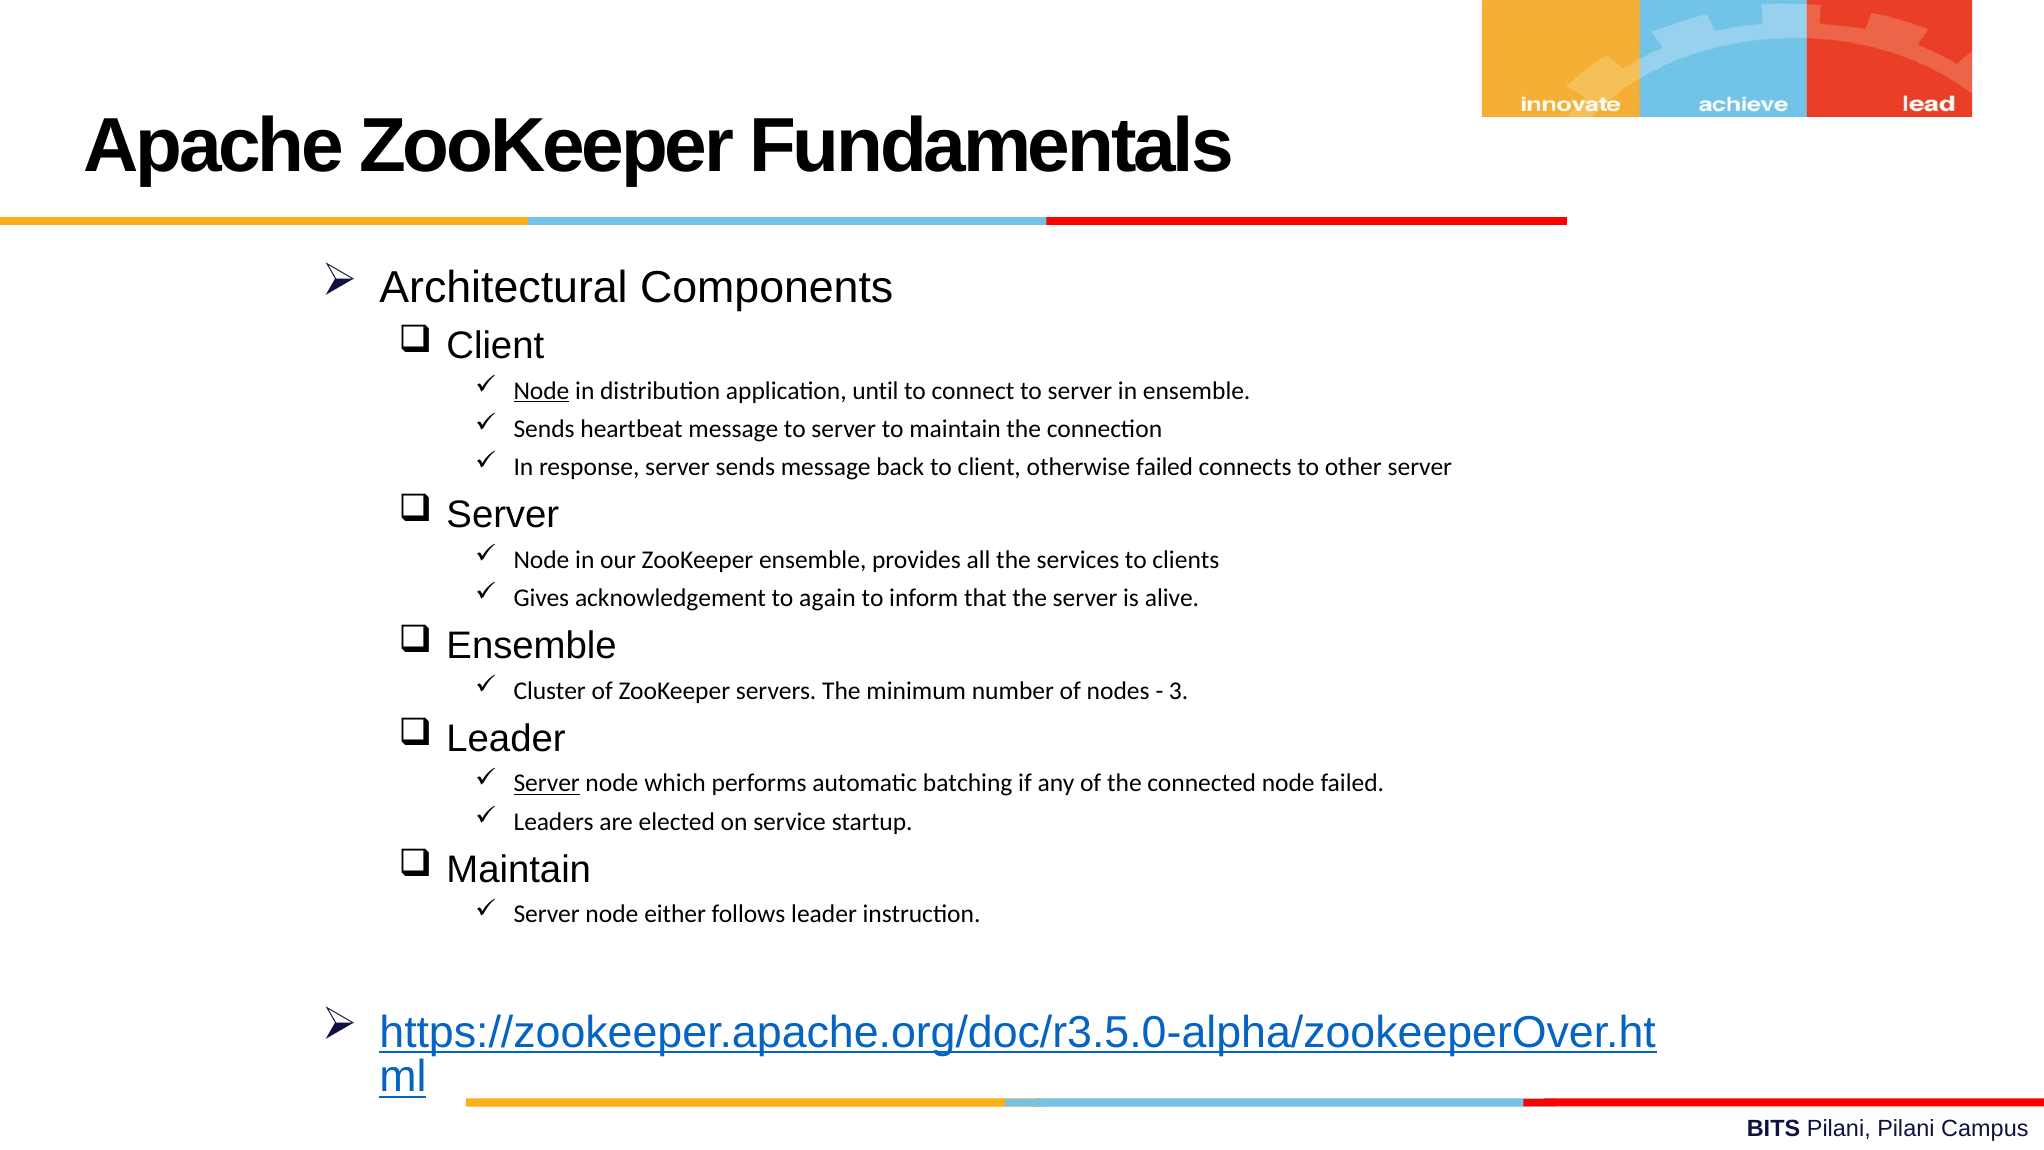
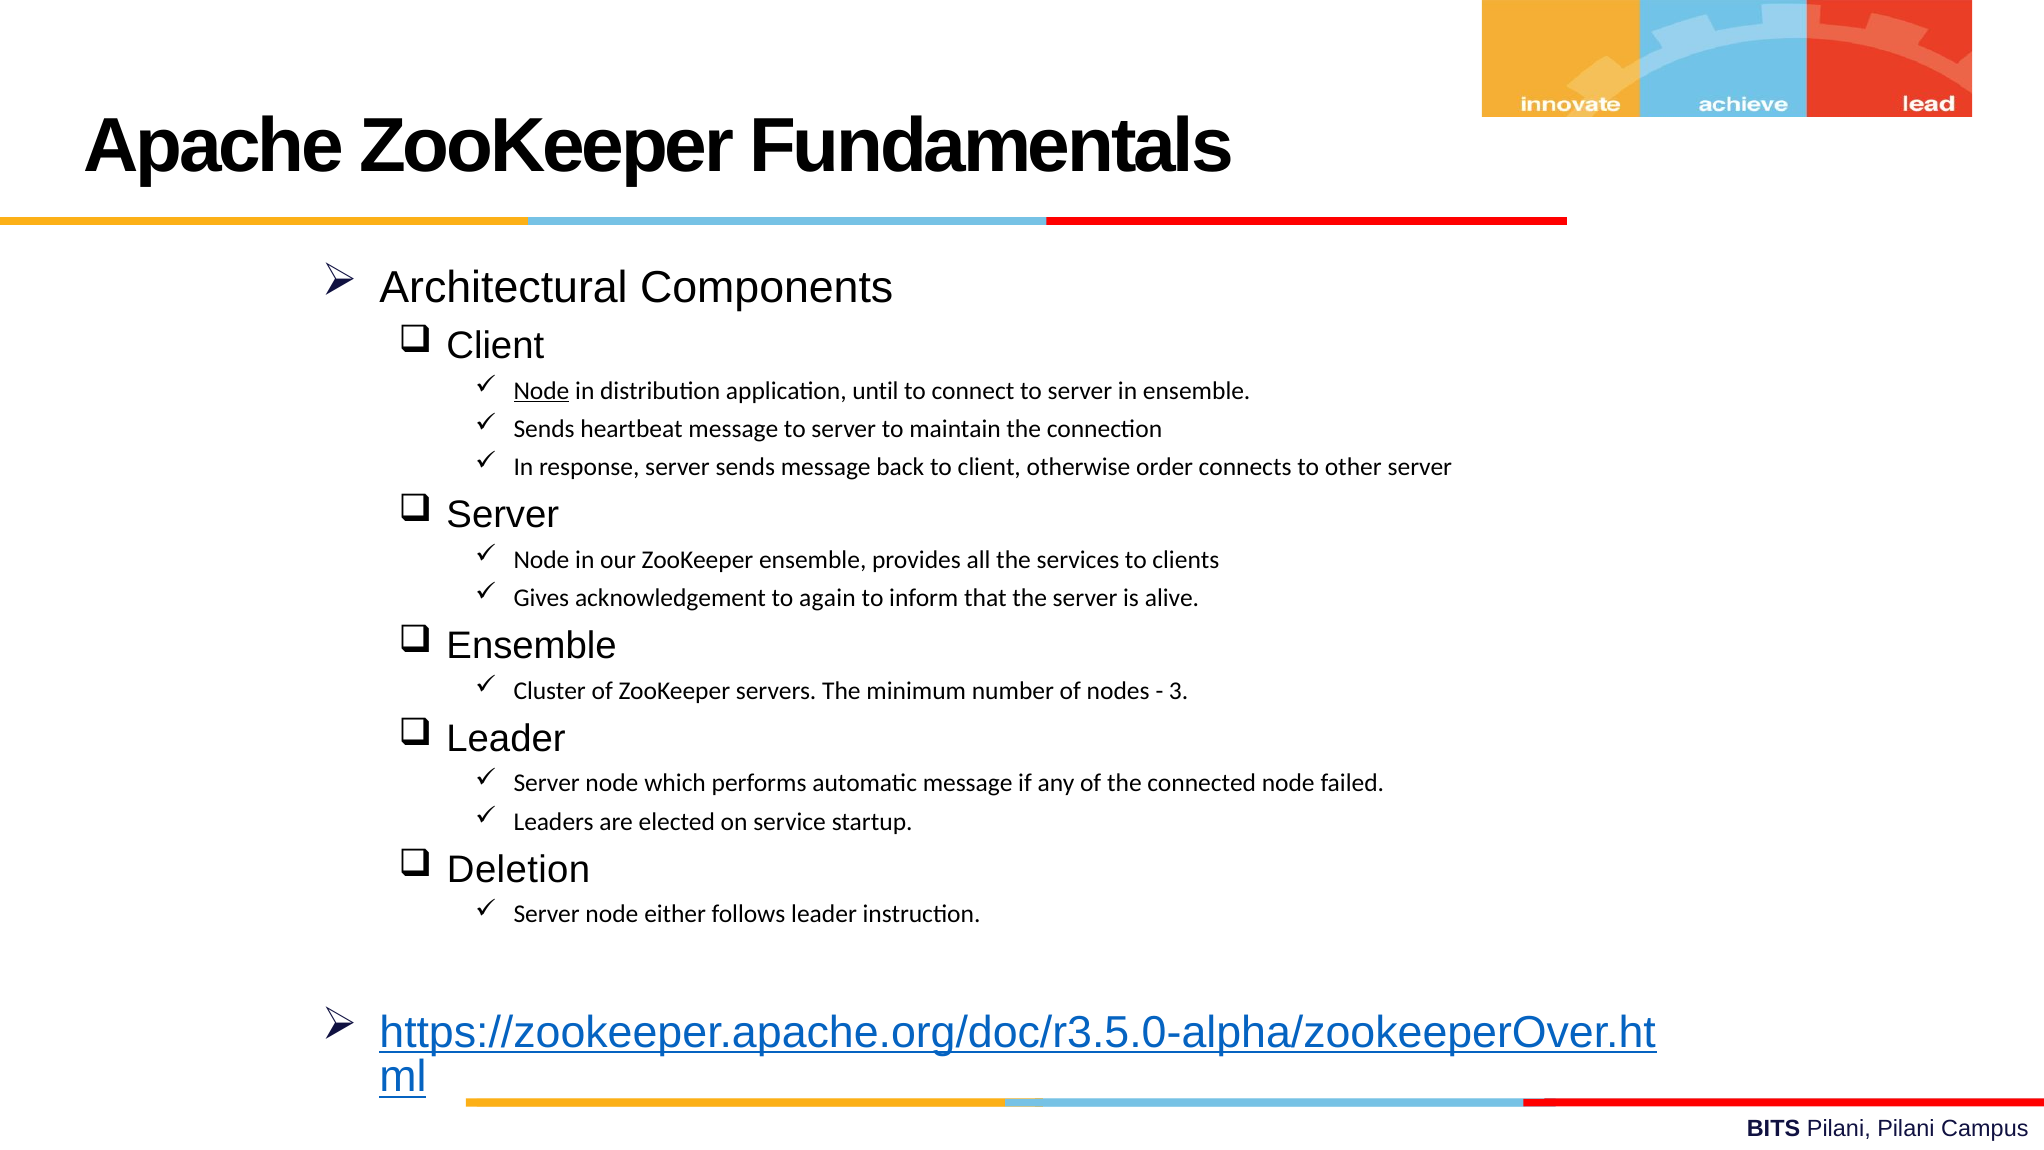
otherwise failed: failed -> order (1165, 467)
Server underline: present -> none (547, 783)
automatic batching: batching -> message (968, 783)
Maintain: Maintain -> Deletion (519, 870)
